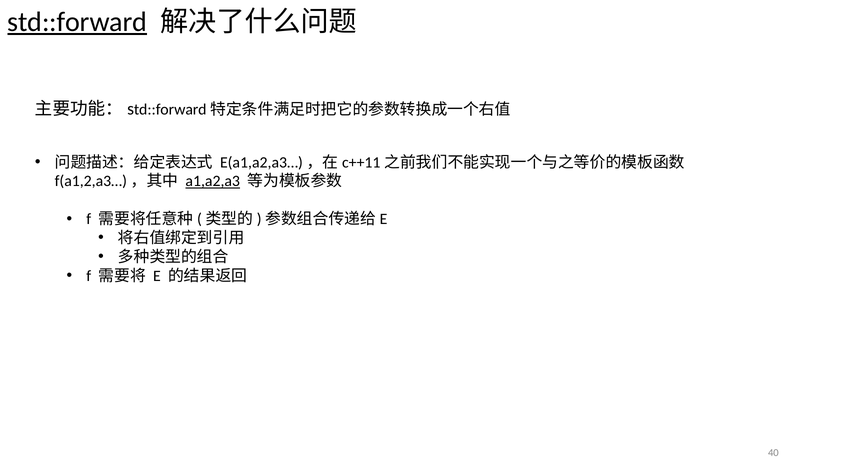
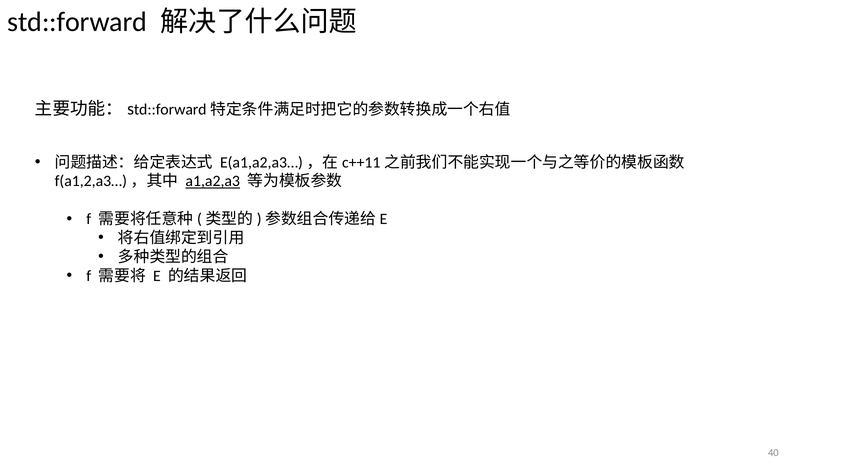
std::forward underline: present -> none (77, 22)
